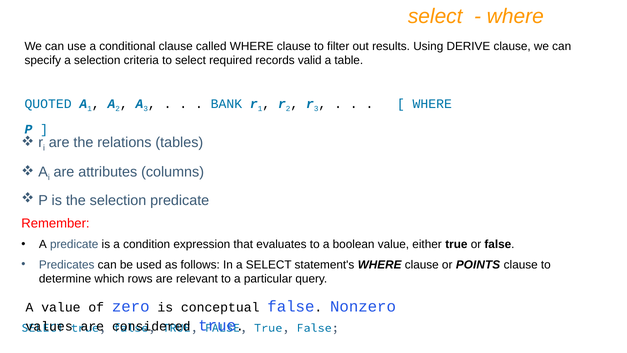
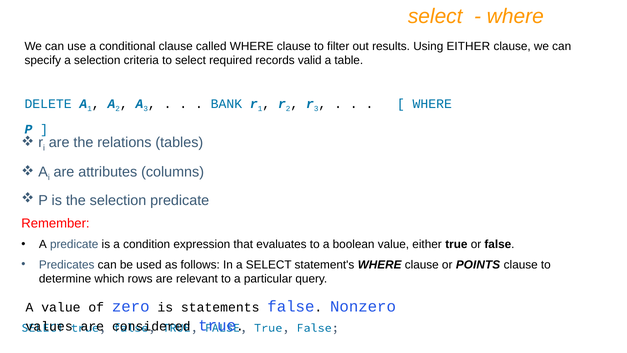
Using DERIVE: DERIVE -> EITHER (468, 46)
QUOTED: QUOTED -> DELETE (48, 104)
conceptual: conceptual -> statements (220, 307)
